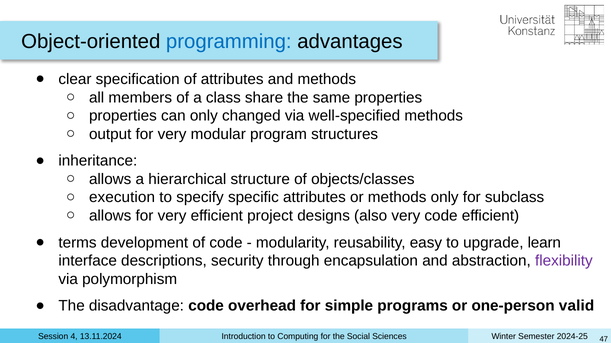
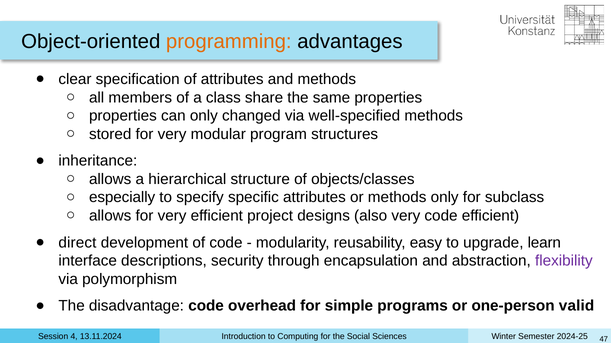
programming colour: blue -> orange (229, 42)
output: output -> stored (110, 134)
execution: execution -> especially (122, 198)
terms: terms -> direct (77, 243)
